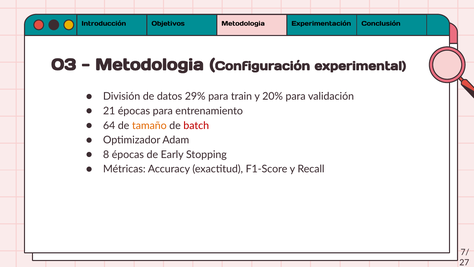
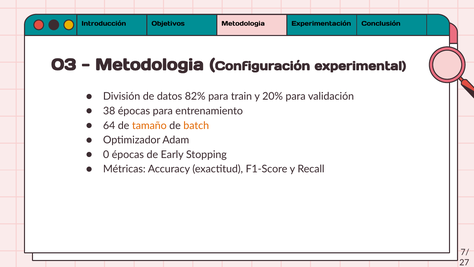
29%: 29% -> 82% (195, 96)
21: 21 -> 38 (109, 111)
batch colour: red -> orange (196, 125)
8: 8 -> 0 (106, 154)
